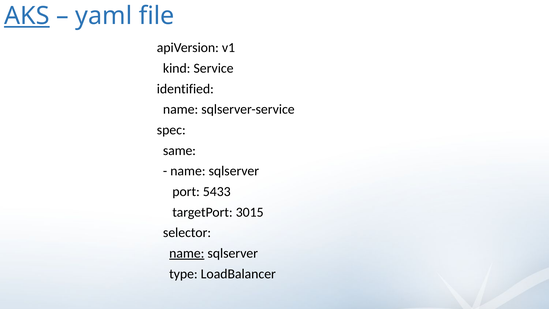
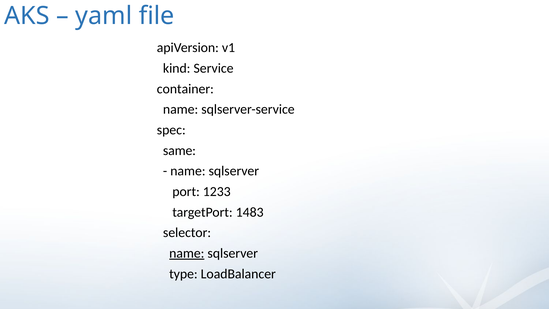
AKS underline: present -> none (27, 16)
identified: identified -> container (185, 89)
5433: 5433 -> 1233 (217, 192)
3015: 3015 -> 1483 (250, 212)
